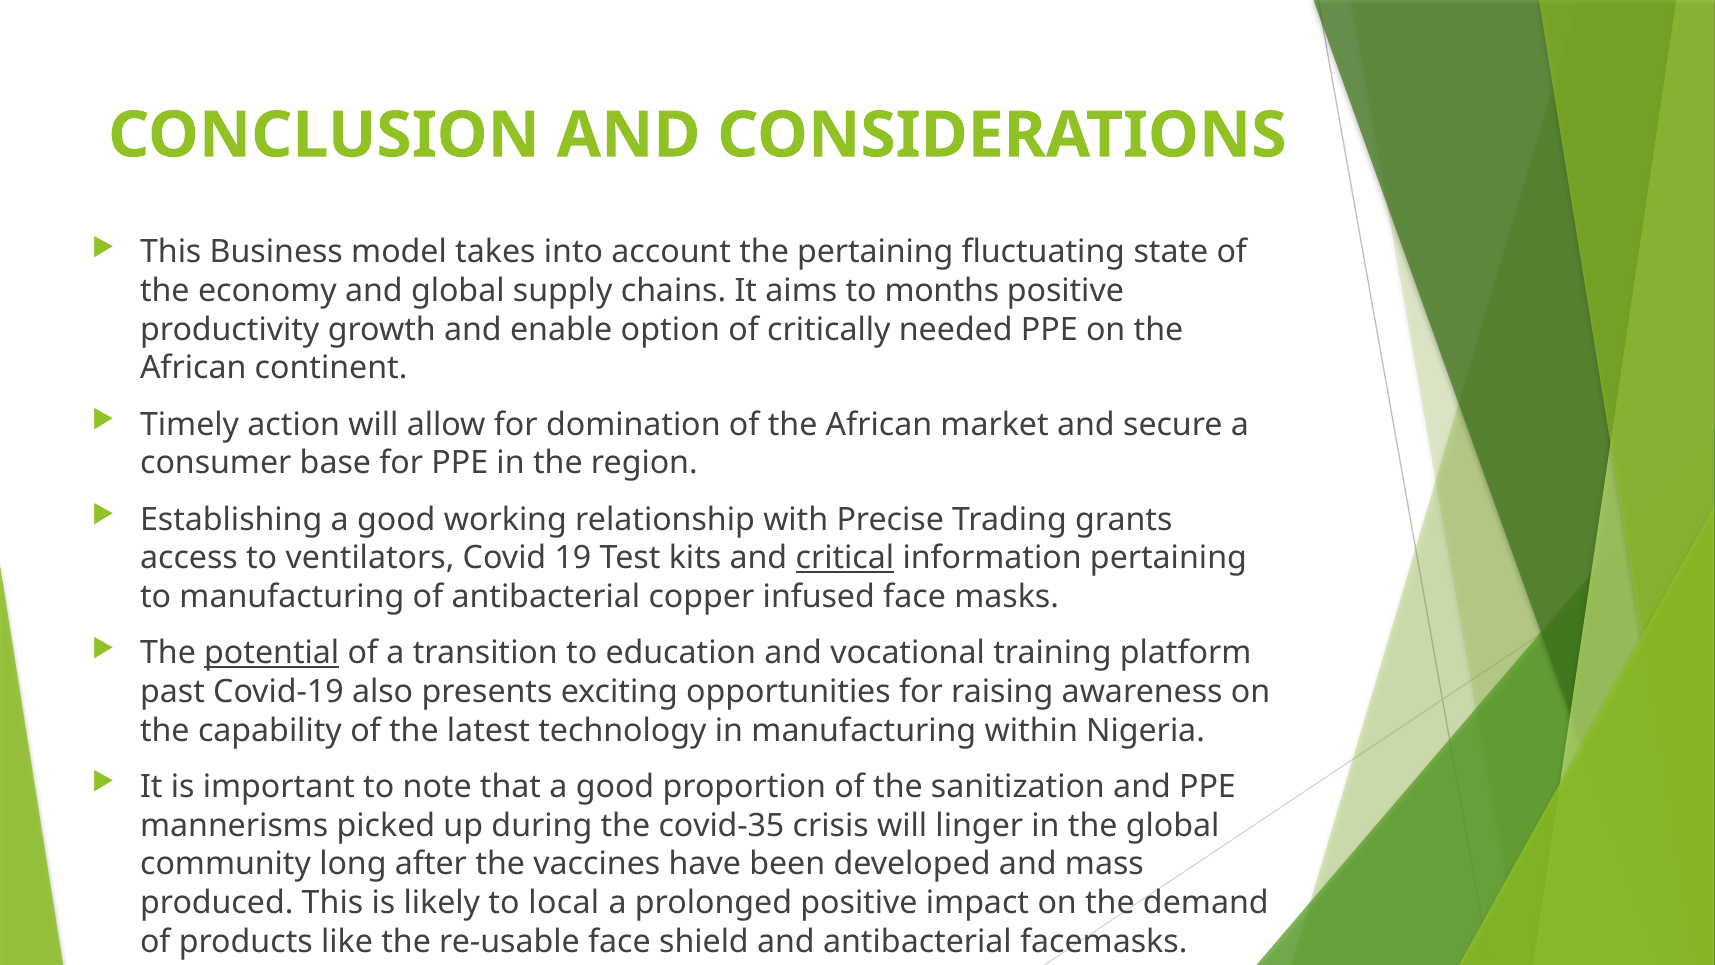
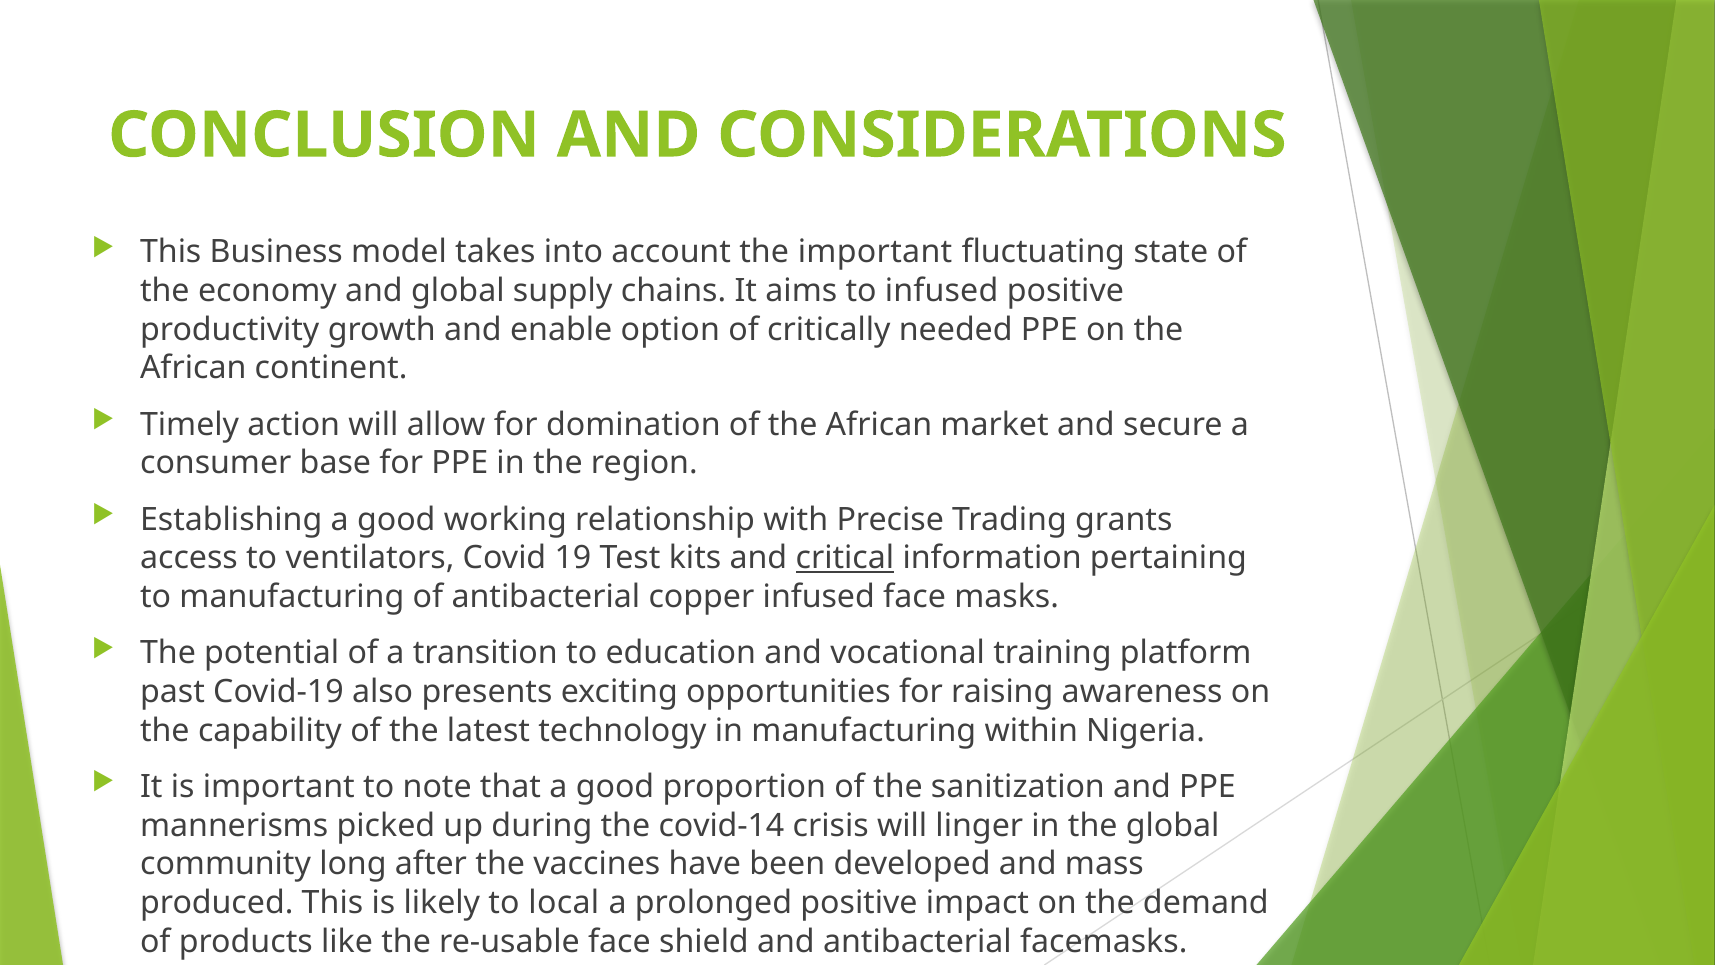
the pertaining: pertaining -> important (875, 252)
to months: months -> infused (942, 291)
potential underline: present -> none (272, 653)
covid-35: covid-35 -> covid-14 (721, 825)
